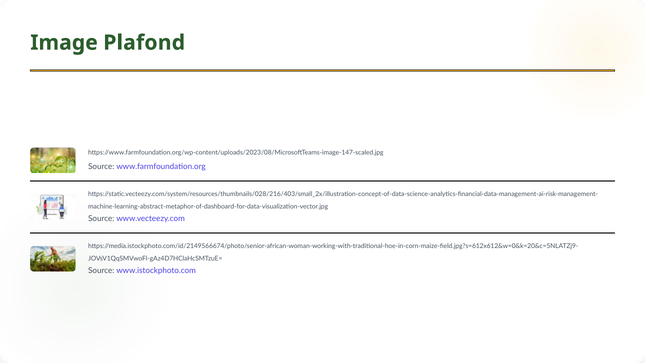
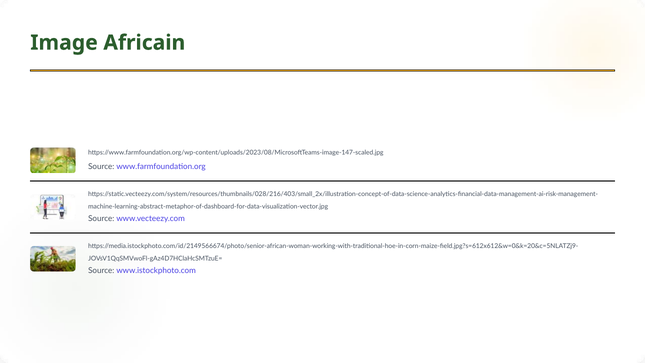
Plafond: Plafond -> Africain (144, 43)
